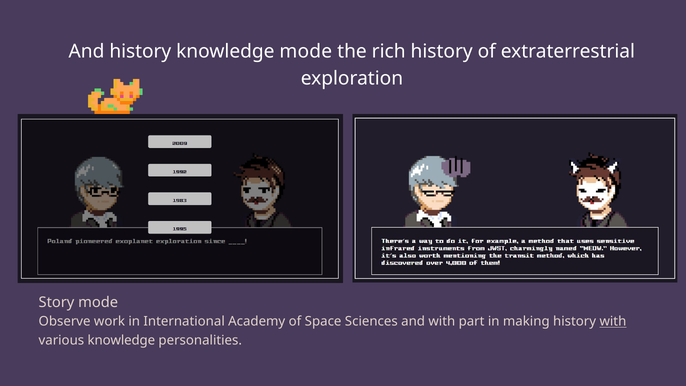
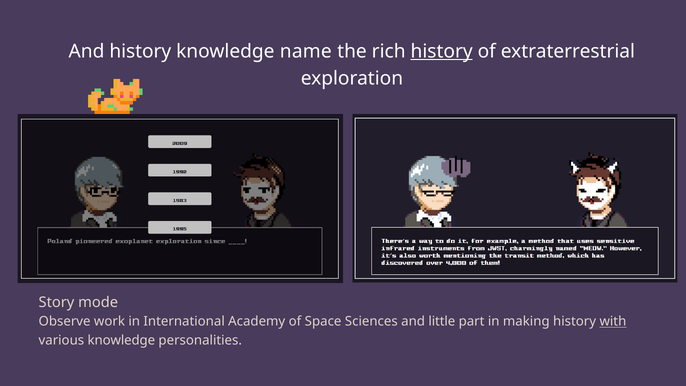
knowledge mode: mode -> name (306, 51)
history underline: none -> present (442, 51)
and with: with -> little (442, 321)
